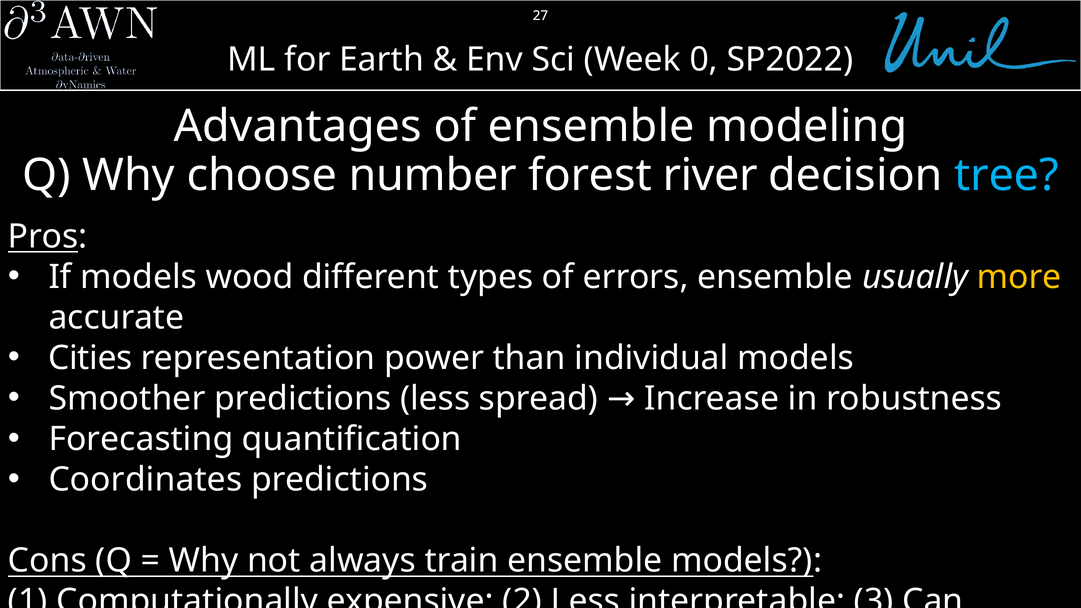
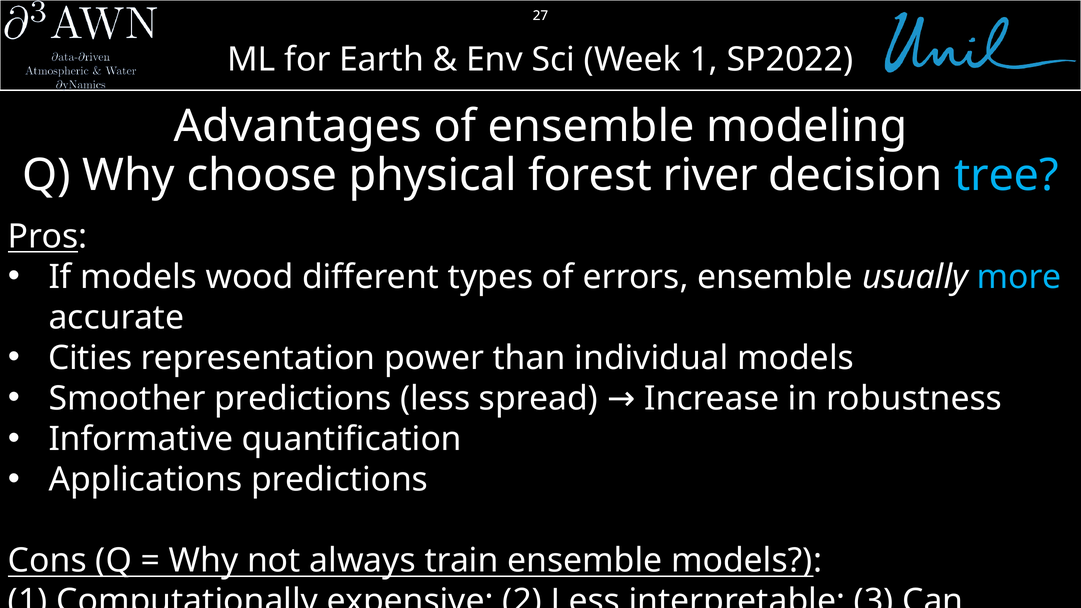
0: 0 -> 1 (704, 60)
number: number -> physical (433, 175)
more colour: yellow -> light blue (1019, 277)
Forecasting: Forecasting -> Informative (141, 439)
Coordinates: Coordinates -> Applications (145, 480)
